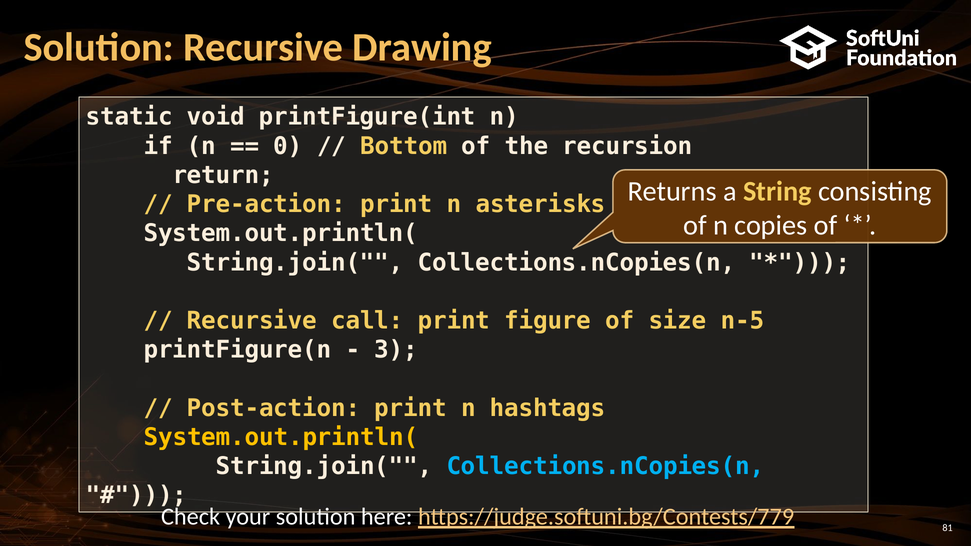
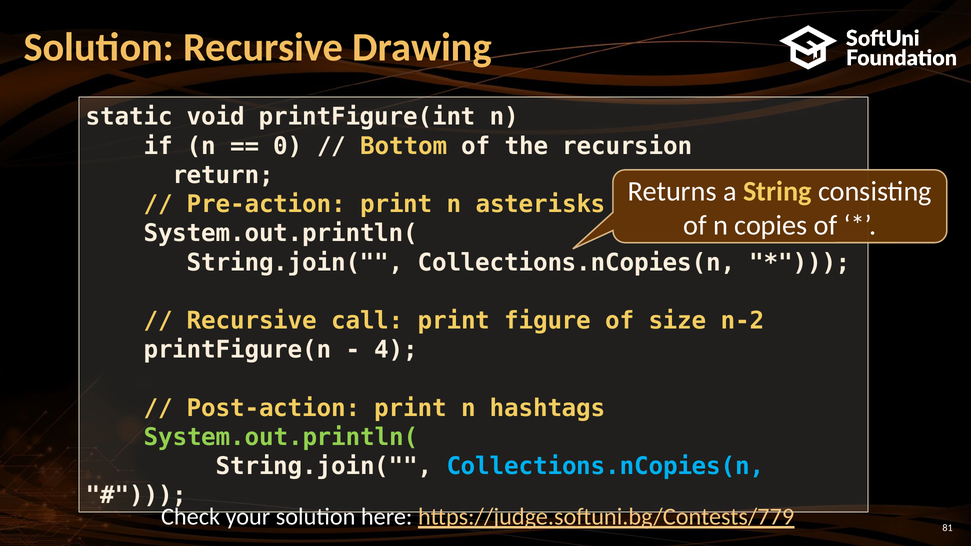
n-5: n-5 -> n-2 (742, 321)
3: 3 -> 4 (396, 350)
System.out.println( colour: yellow -> light green (281, 437)
